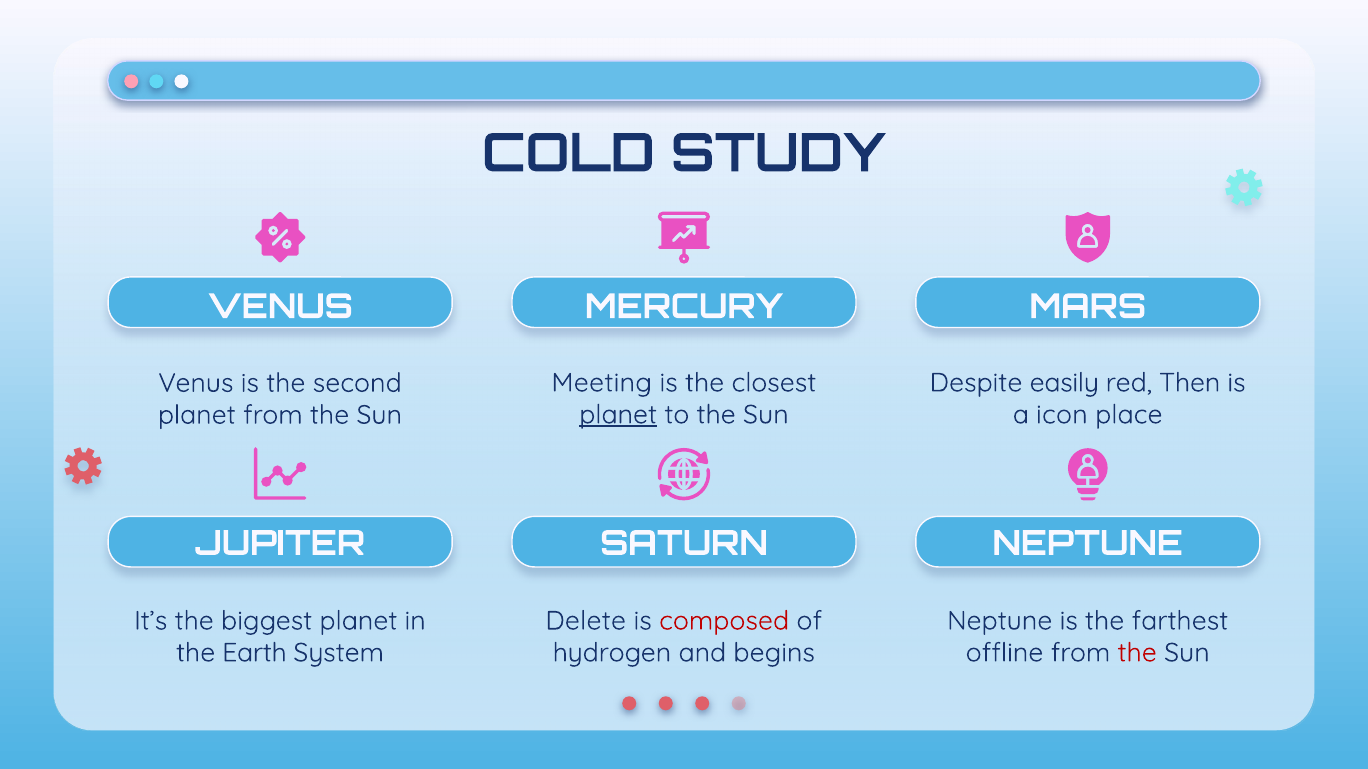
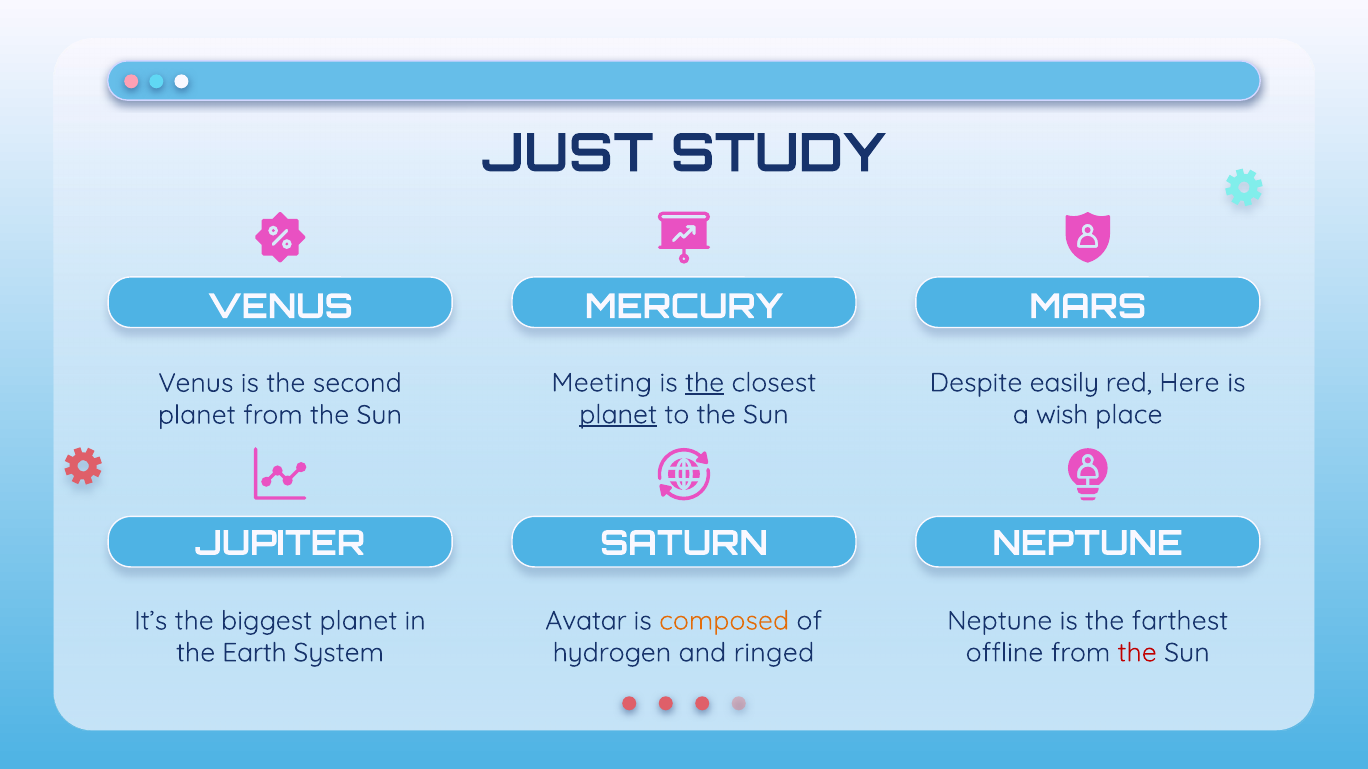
COLD: COLD -> JUST (568, 154)
the underline: none -> present (705, 383)
Then: Then -> Here (1189, 383)
icon: icon -> wish (1062, 415)
Delete: Delete -> Avatar (586, 621)
composed colour: red -> orange (724, 621)
begins: begins -> ringed (774, 653)
